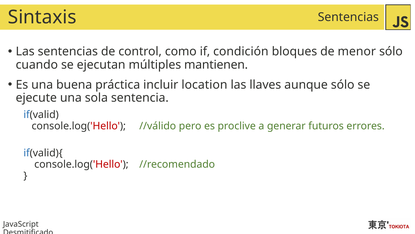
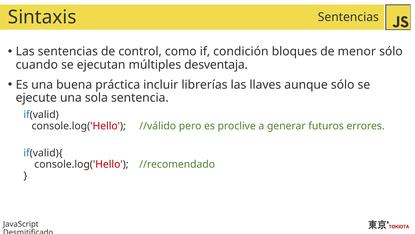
mantienen: mantienen -> desventaja (216, 65)
location: location -> librerías (204, 85)
